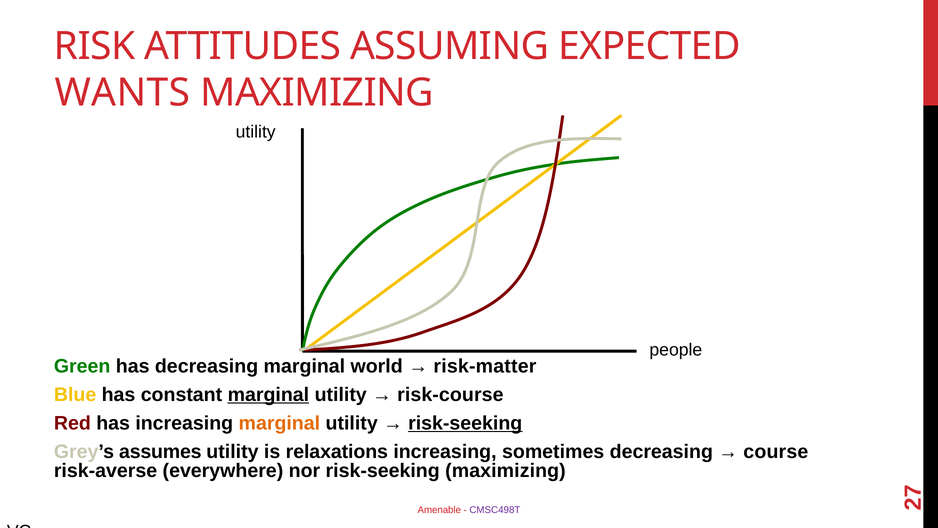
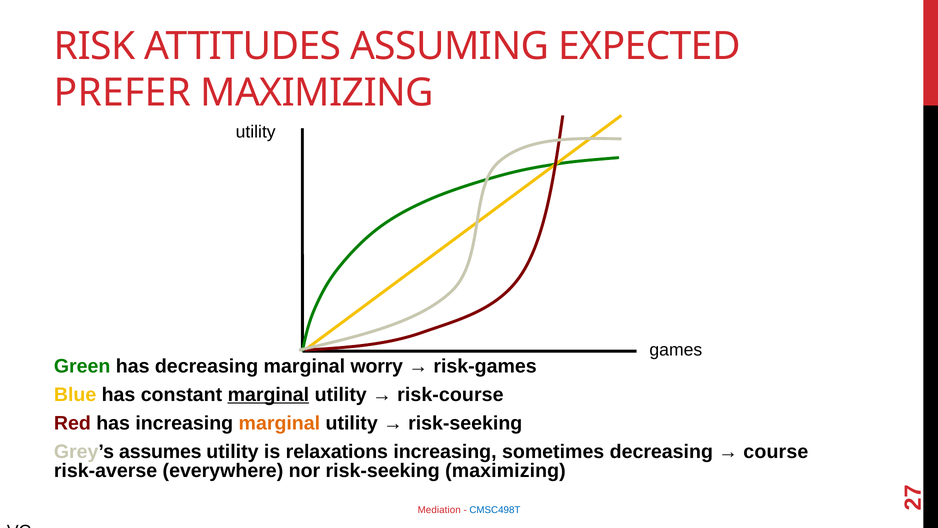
WANTS: WANTS -> PREFER (122, 93)
people: people -> games (676, 350)
world: world -> worry (377, 366)
risk-matter: risk-matter -> risk-games (485, 366)
risk-seeking underline: present -> none (465, 423)
Amenable: Amenable -> Mediation (439, 510)
CMSC498T colour: purple -> blue (495, 510)
